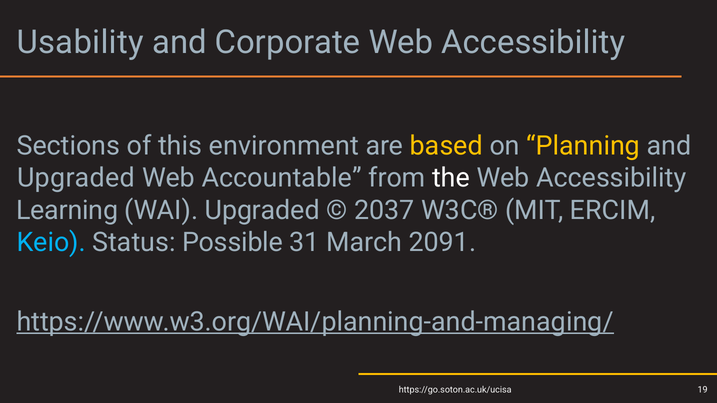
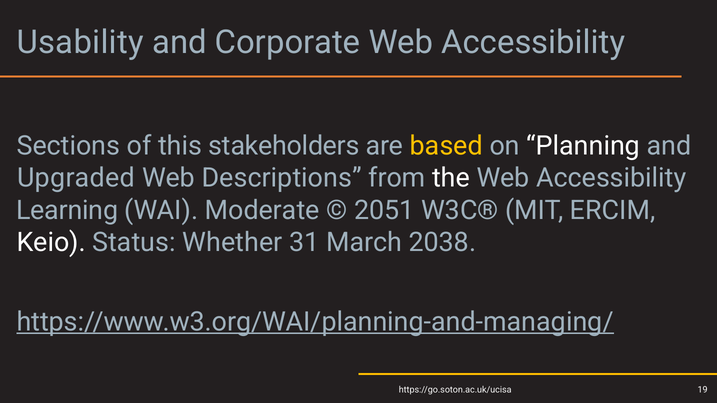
environment: environment -> stakeholders (284, 146)
Planning colour: yellow -> white (583, 146)
Accountable: Accountable -> Descriptions (282, 178)
WAI Upgraded: Upgraded -> Moderate (262, 210)
2037: 2037 -> 2051 (384, 210)
Keio colour: light blue -> white (51, 243)
Possible: Possible -> Whether (232, 243)
2091: 2091 -> 2038 (442, 243)
